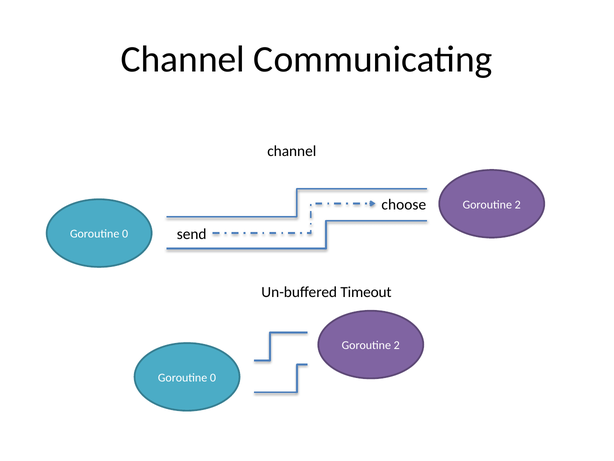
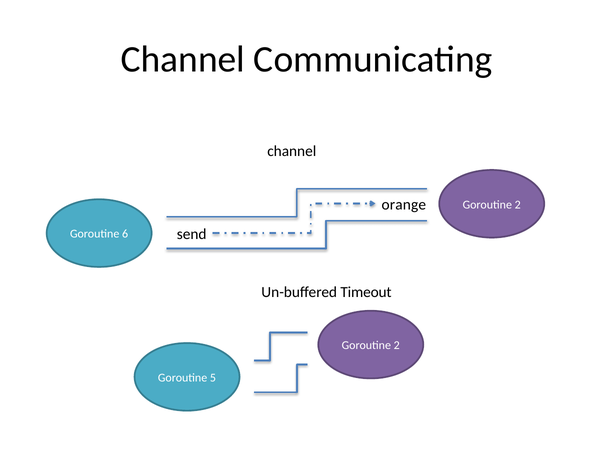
choose: choose -> orange (404, 204)
0: 0 -> 6 (125, 234)
0: 0 -> 5 (213, 377)
